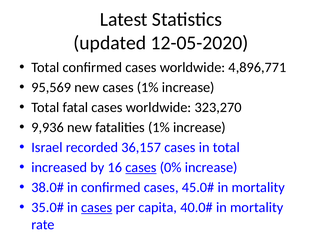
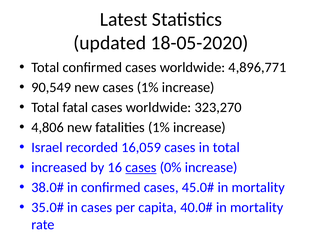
12-05-2020: 12-05-2020 -> 18-05-2020 (199, 43)
95,569: 95,569 -> 90,549 (51, 88)
9,936: 9,936 -> 4,806 (48, 128)
36,157: 36,157 -> 16,059 (141, 148)
cases underline: present -> none (97, 208)
